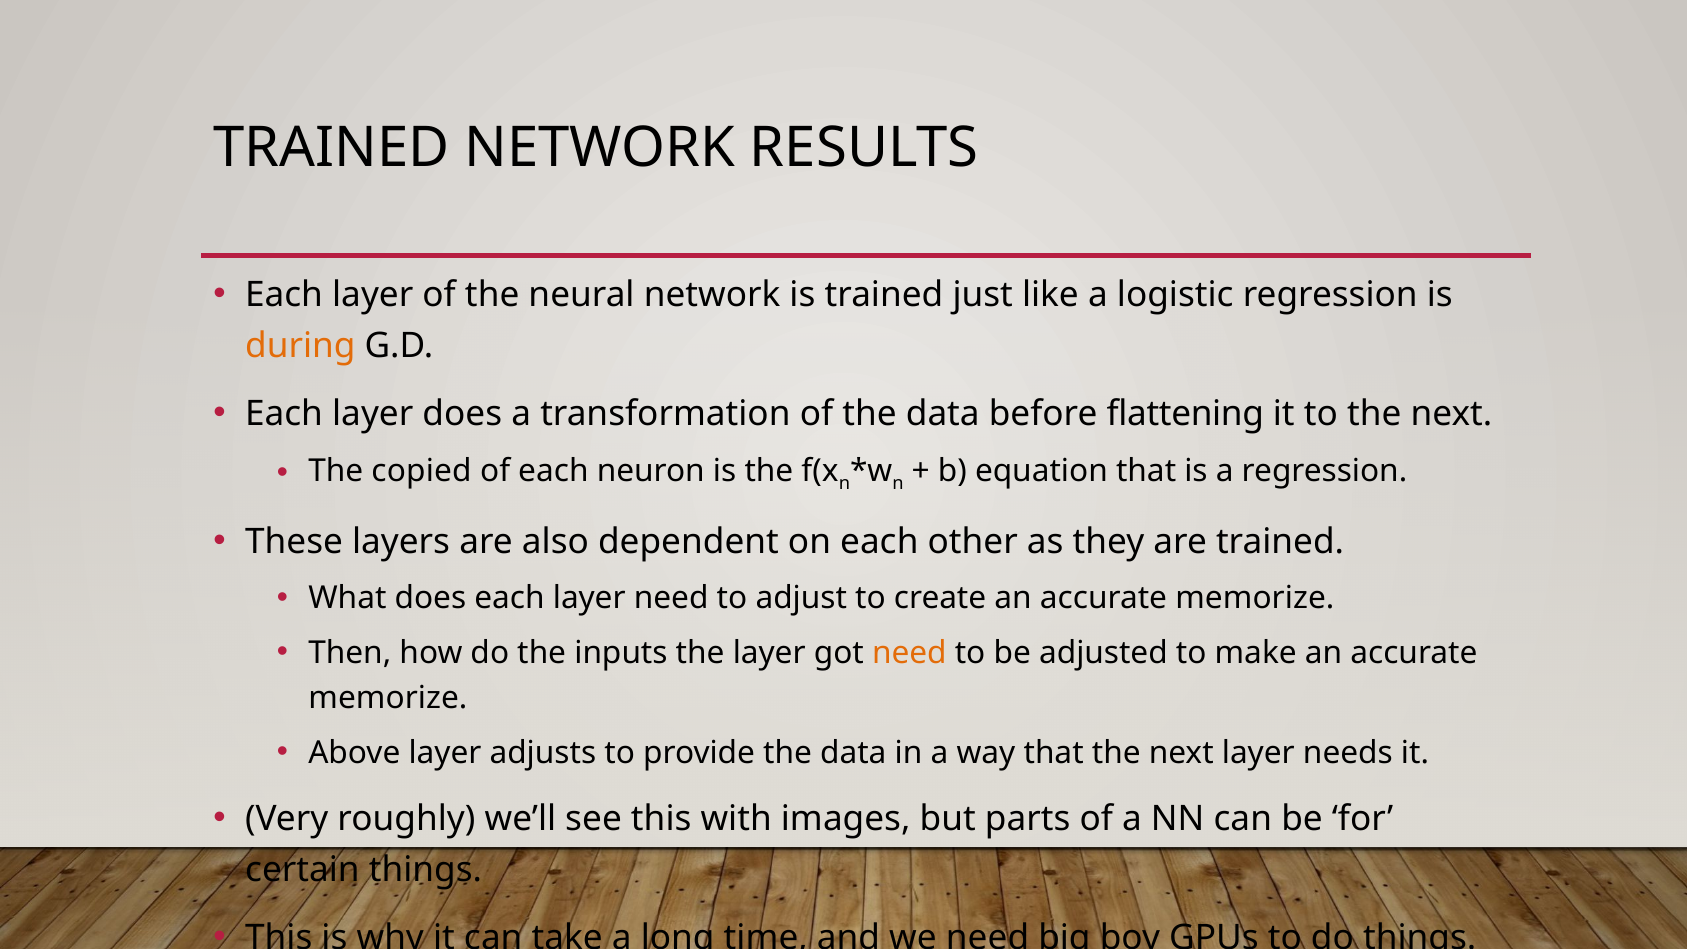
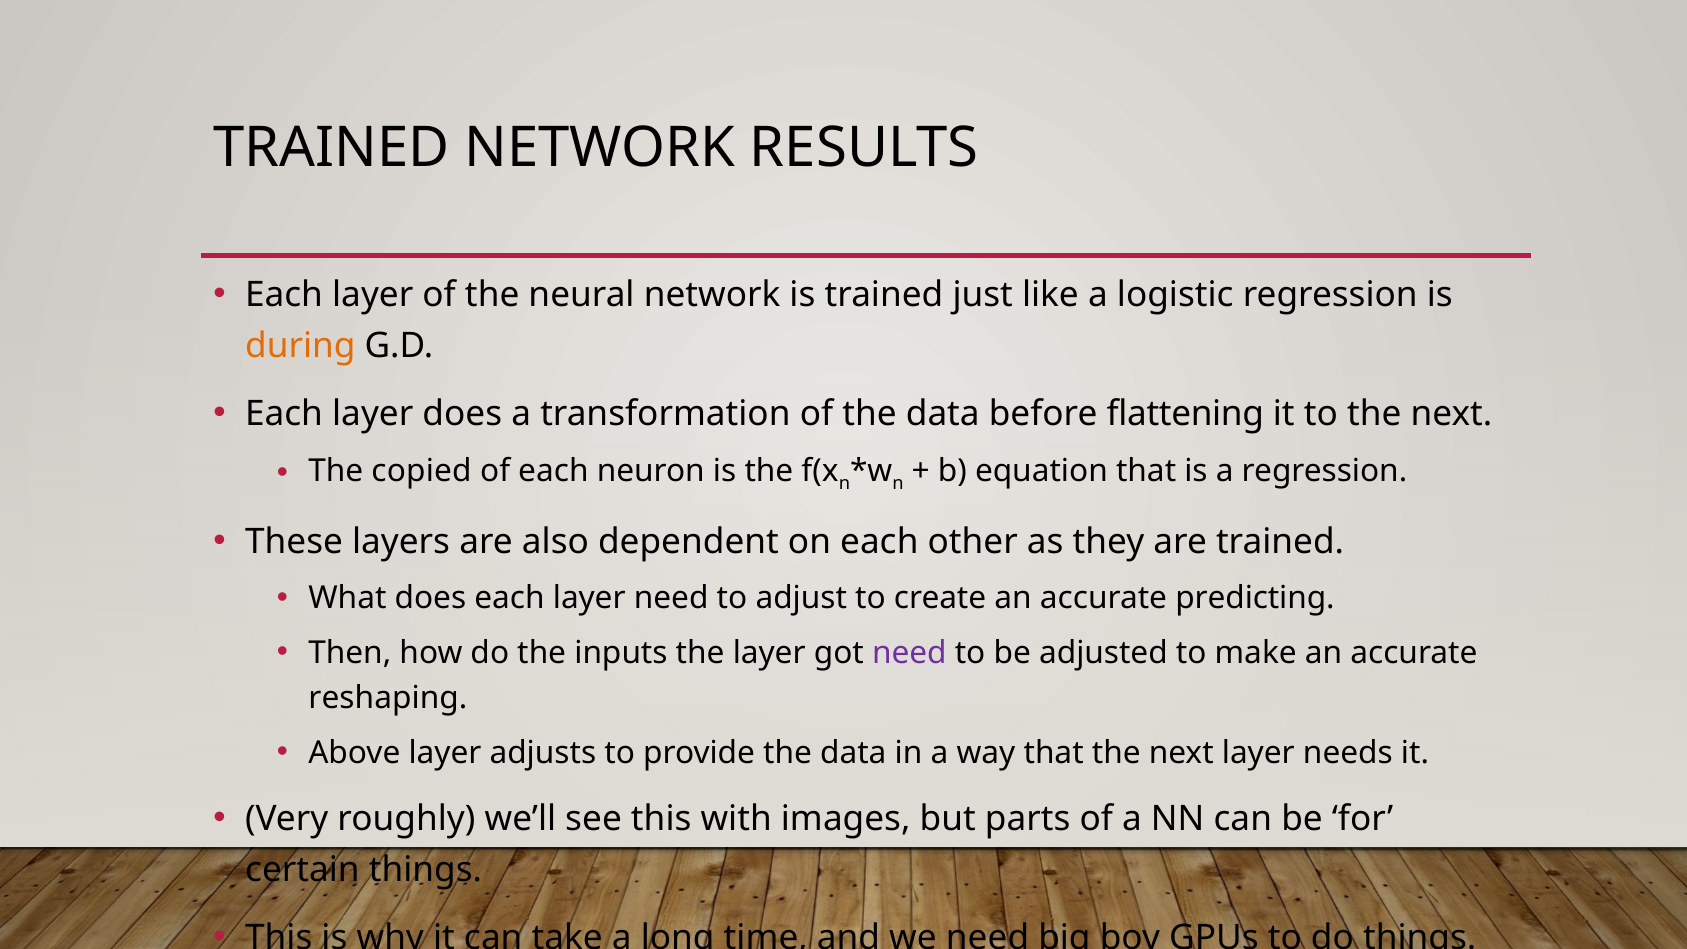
create an accurate memorize: memorize -> predicting (1255, 598)
need colour: orange -> purple (909, 653)
memorize: memorize -> reshaping (388, 698)
